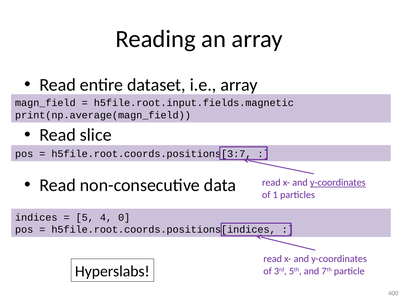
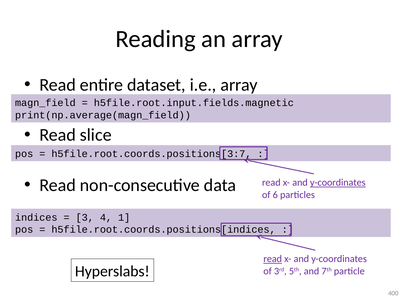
1: 1 -> 6 (275, 195)
5: 5 -> 3 (85, 217)
0: 0 -> 1 (124, 217)
read underline: none -> present (273, 259)
